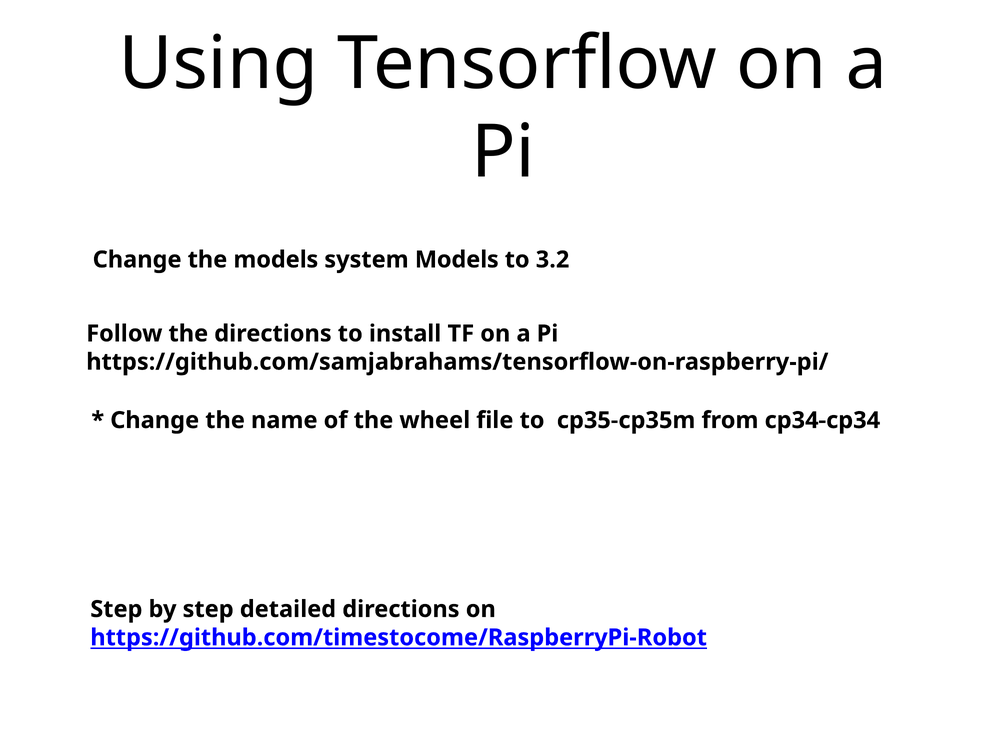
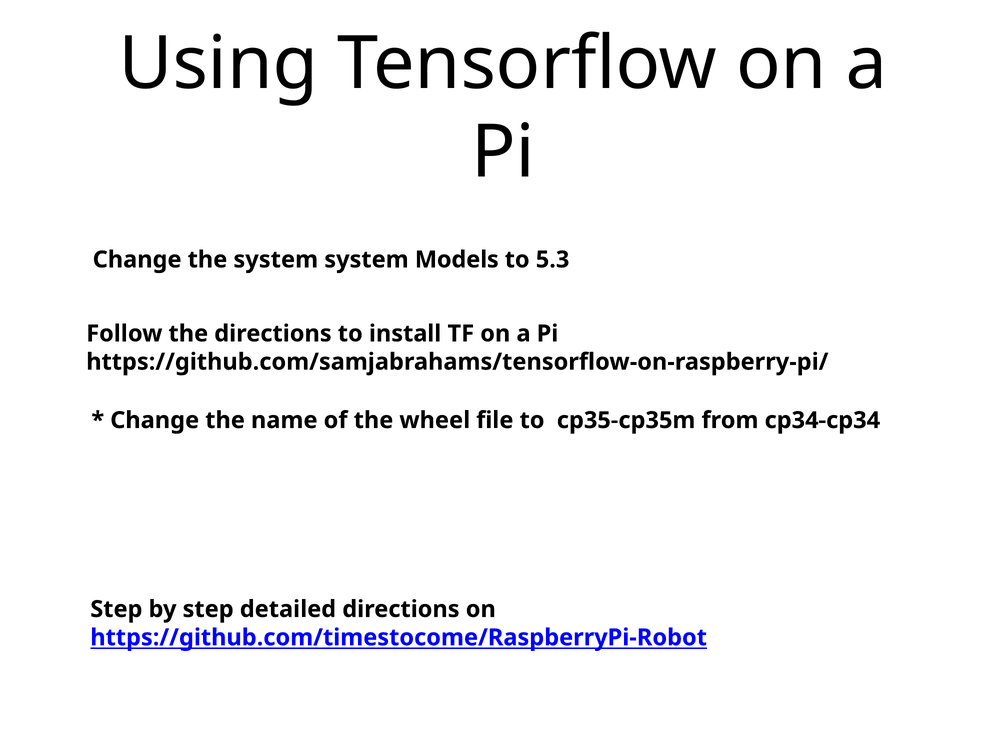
the models: models -> system (276, 260)
3.2: 3.2 -> 5.3 (553, 260)
